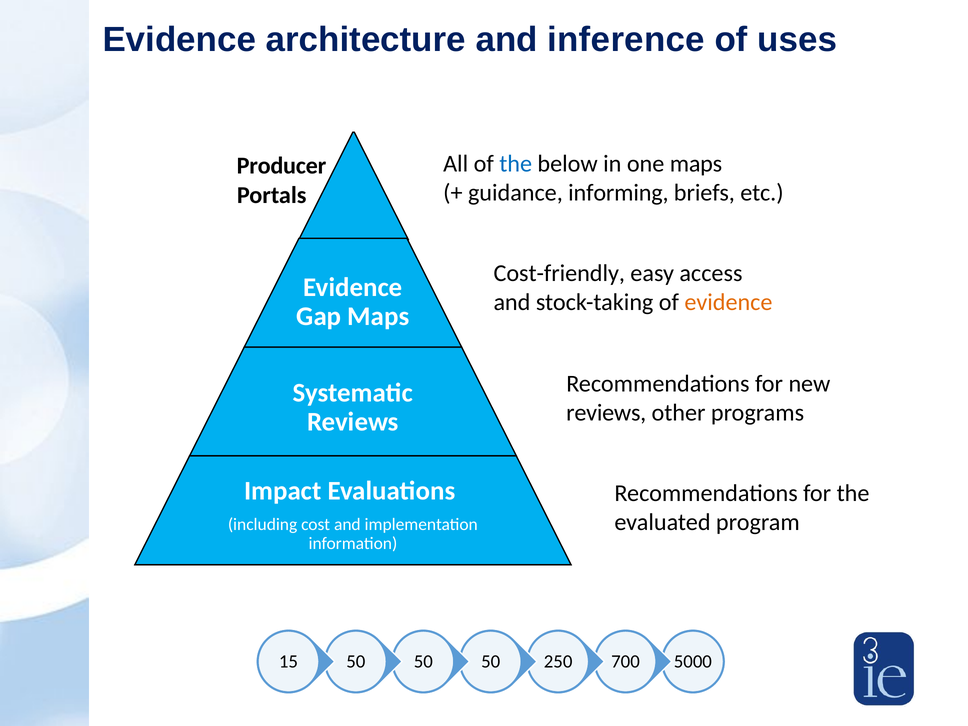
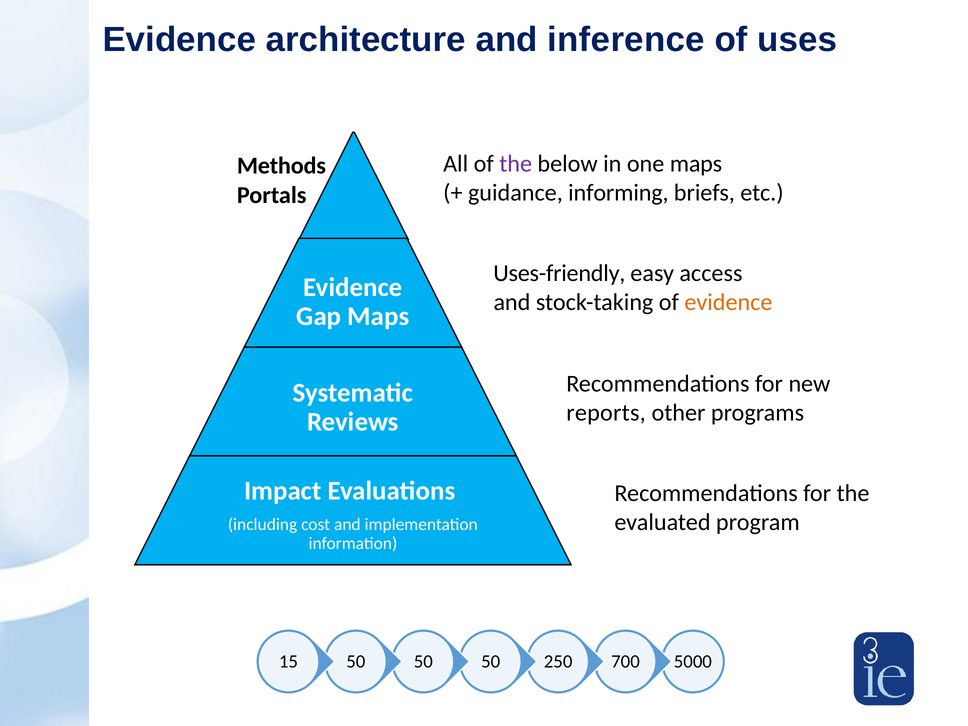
the colour: blue -> purple (516, 164)
Producer: Producer -> Methods (281, 166)
Cost-friendly: Cost-friendly -> Uses-friendly (559, 273)
reviews: reviews -> reports (606, 413)
